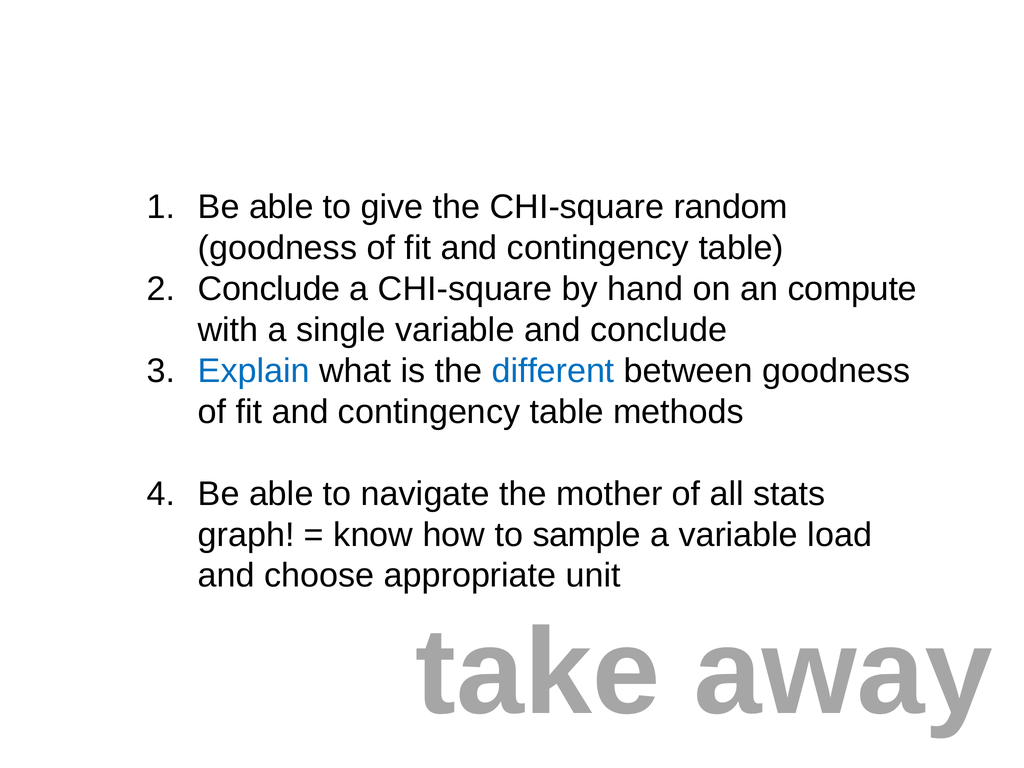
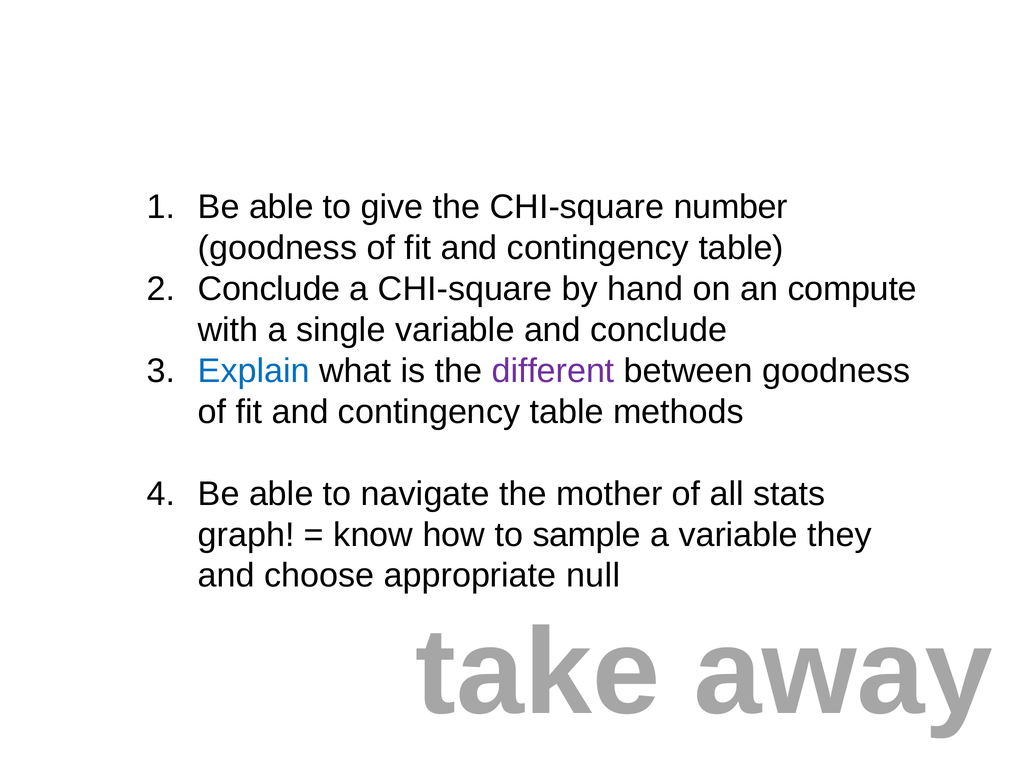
random: random -> number (731, 207)
different colour: blue -> purple (553, 371)
load: load -> they (840, 535)
unit: unit -> null (593, 576)
